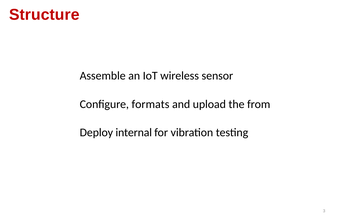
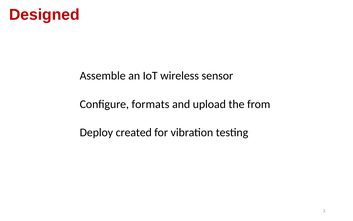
Structure: Structure -> Designed (44, 15)
internal: internal -> created (134, 132)
